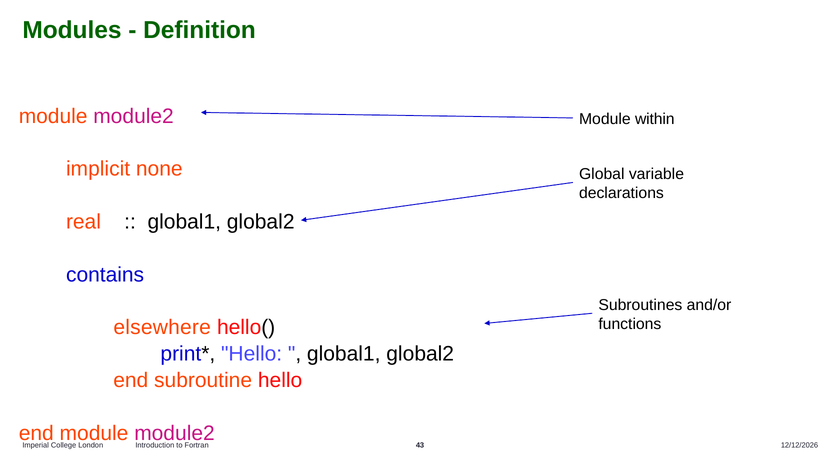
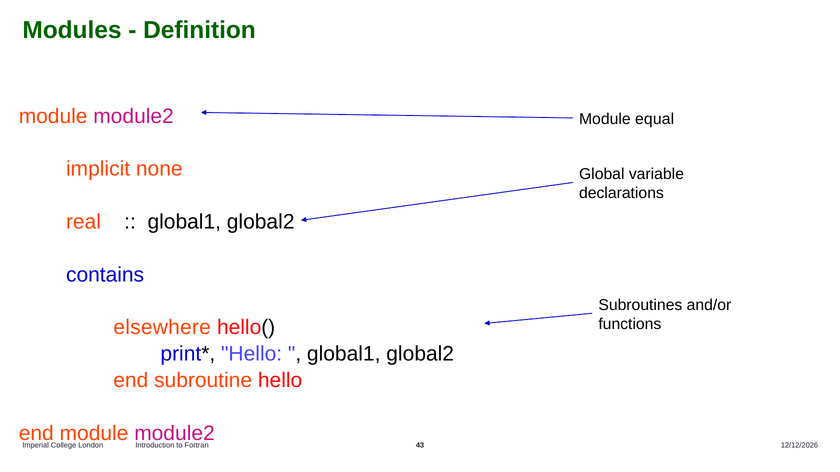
within: within -> equal (655, 119)
